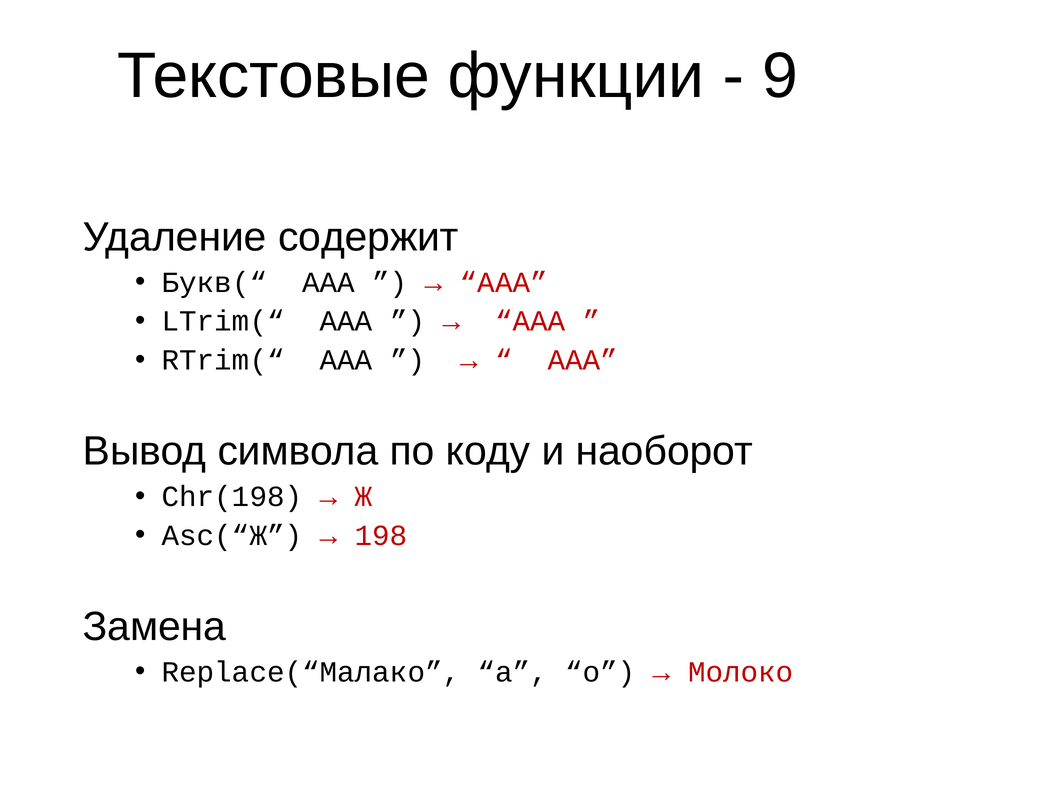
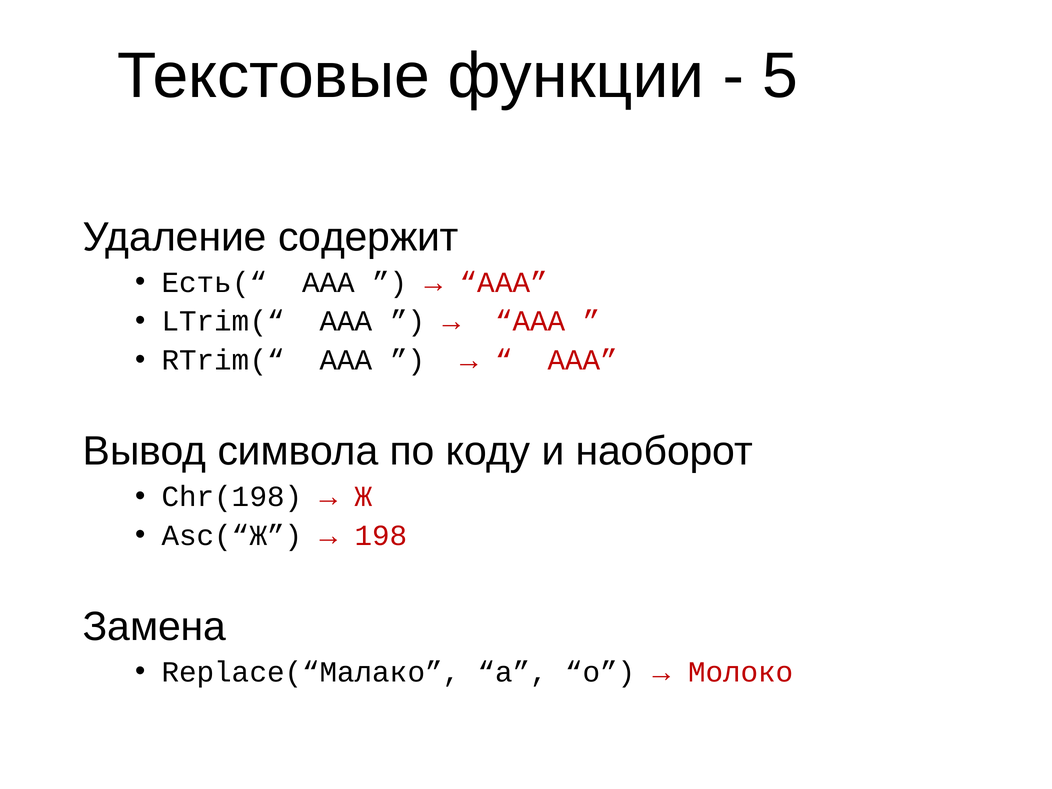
9: 9 -> 5 (780, 76)
Букв(“: Букв(“ -> Есть(“ (214, 282)
